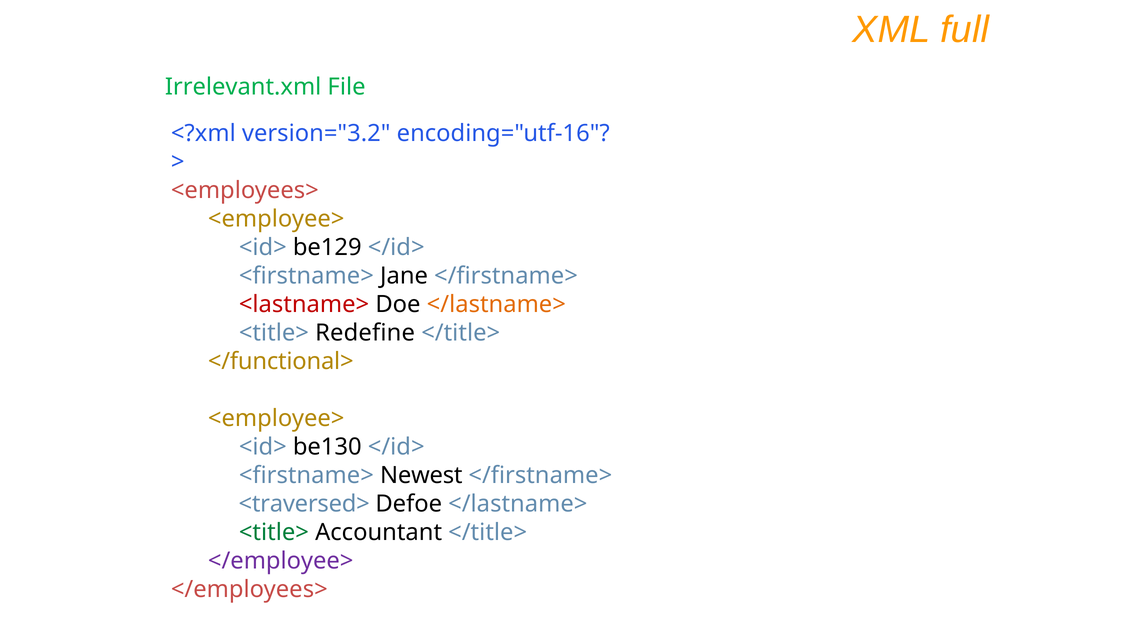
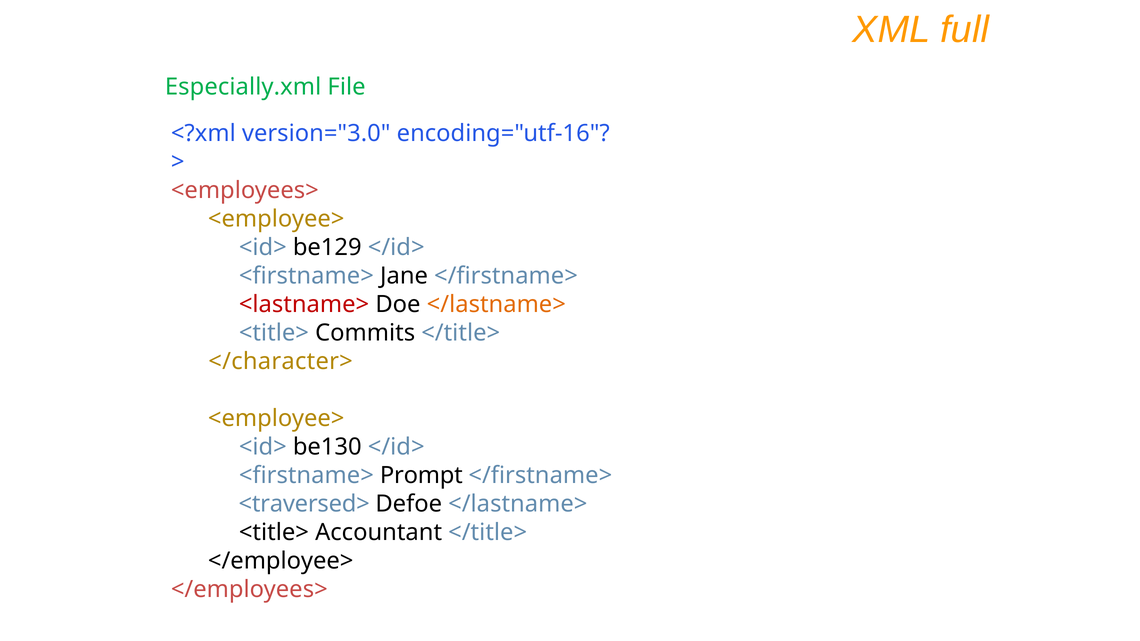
Irrelevant.xml: Irrelevant.xml -> Especially.xml (243, 87)
version="3.2: version="3.2 -> version="3.0 (316, 134)
Redefine: Redefine -> Commits (365, 333)
</functional>: </functional> -> </character> (281, 362)
Newest: Newest -> Prompt (421, 476)
<title> colour: green -> black (274, 533)
</employee> colour: purple -> black (281, 561)
